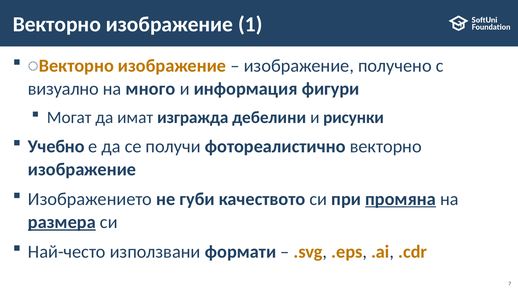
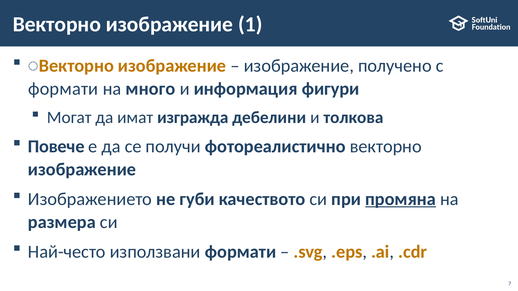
визуално: визуално -> формати (63, 89)
рисунки: рисунки -> толкова (353, 118)
Учебно: Учебно -> Повече (56, 147)
размера underline: present -> none (62, 222)
